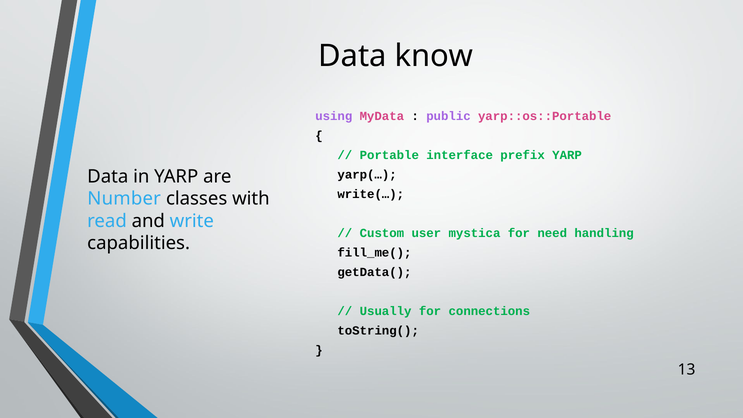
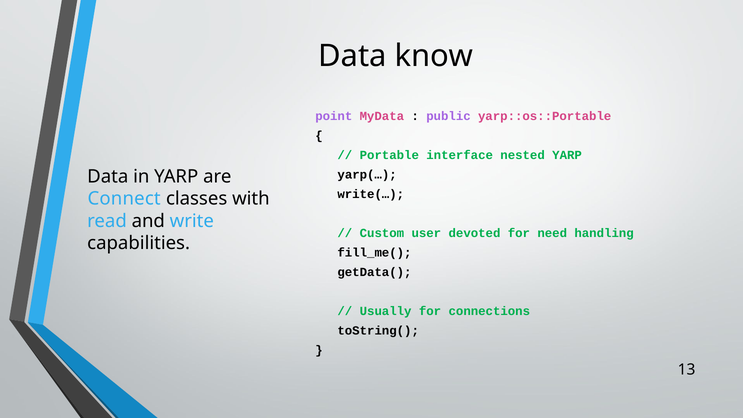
using: using -> point (334, 116)
prefix: prefix -> nested (523, 155)
Number: Number -> Connect (124, 199)
mystica: mystica -> devoted (475, 233)
